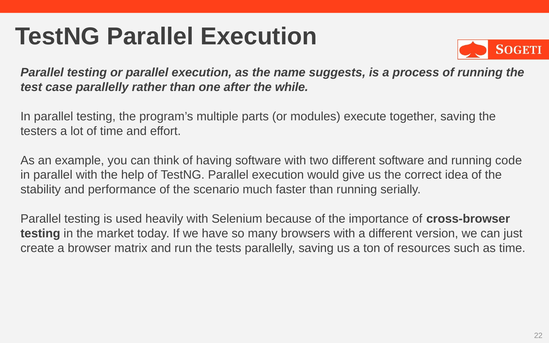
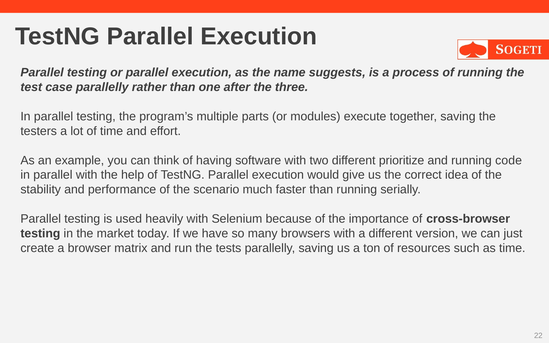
while: while -> three (292, 87)
different software: software -> prioritize (402, 160)
